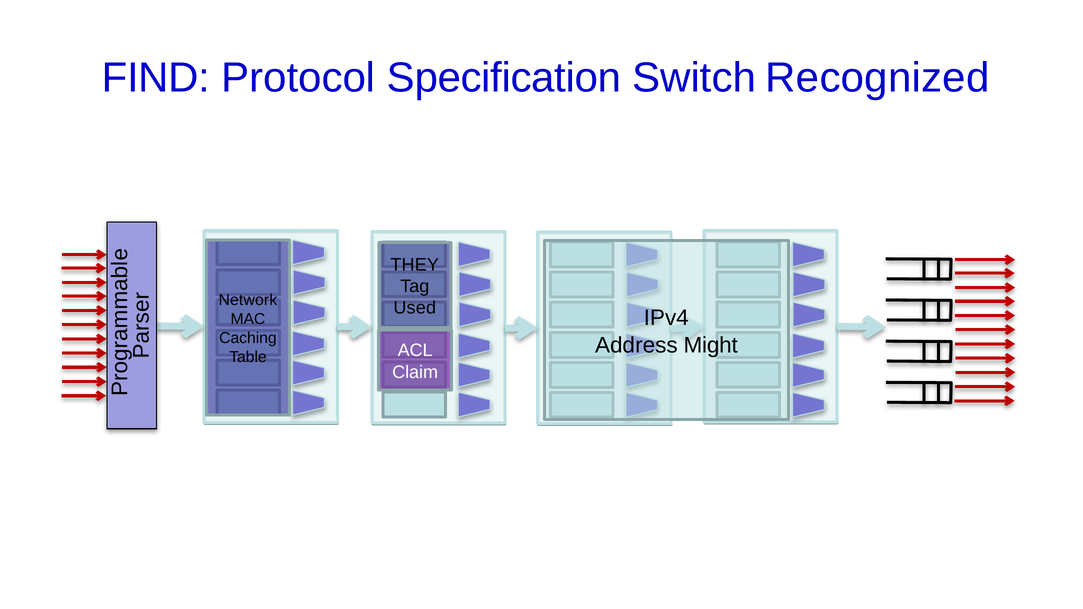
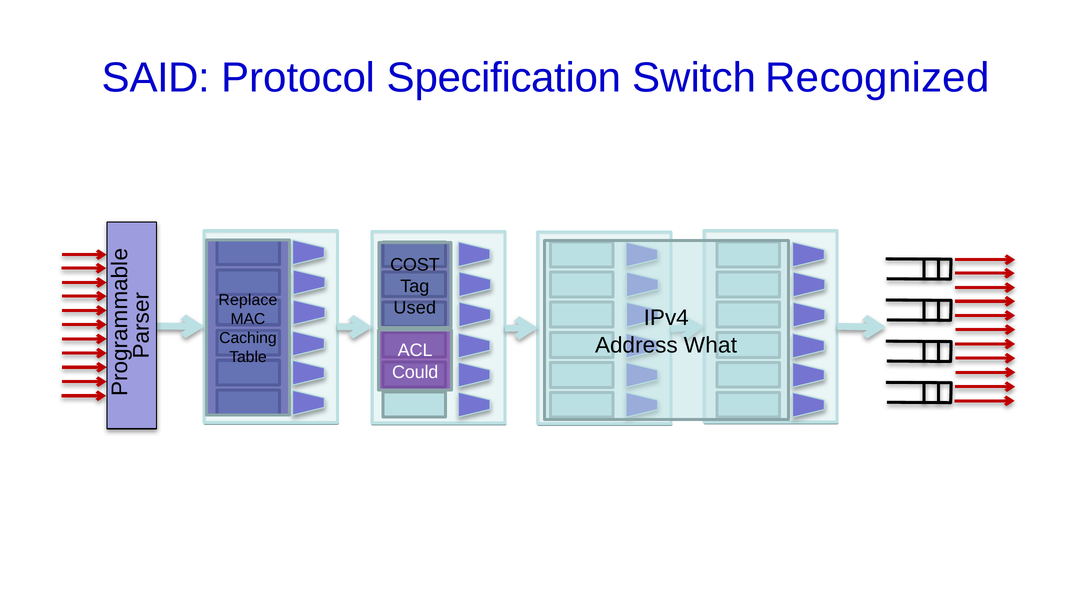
FIND: FIND -> SAID (156, 78)
THEY: THEY -> COST (415, 265)
Network: Network -> Replace (248, 300)
Might: Might -> What (710, 345)
Claim: Claim -> Could (415, 372)
